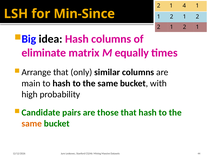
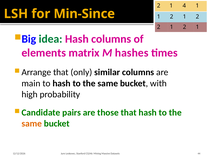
idea colour: black -> green (51, 39)
eliminate: eliminate -> elements (44, 53)
equally: equally -> hashes (132, 53)
